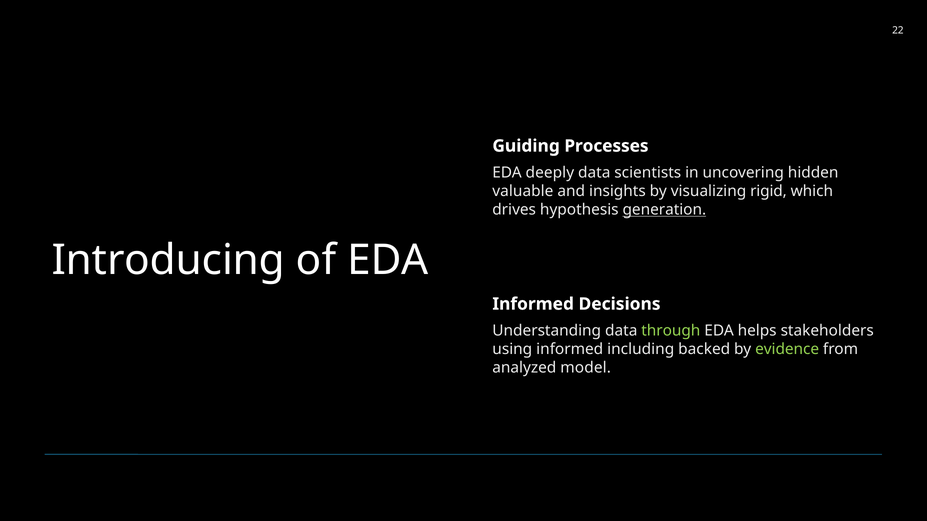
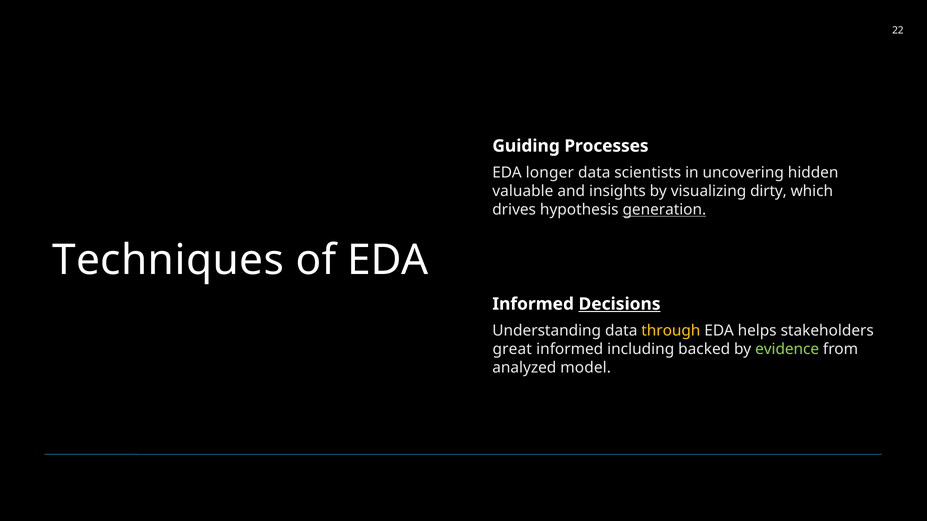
deeply: deeply -> longer (550, 173)
rigid: rigid -> dirty (768, 191)
Introducing: Introducing -> Techniques (168, 260)
Decisions underline: none -> present (620, 304)
through colour: light green -> yellow (671, 331)
using: using -> great (512, 349)
